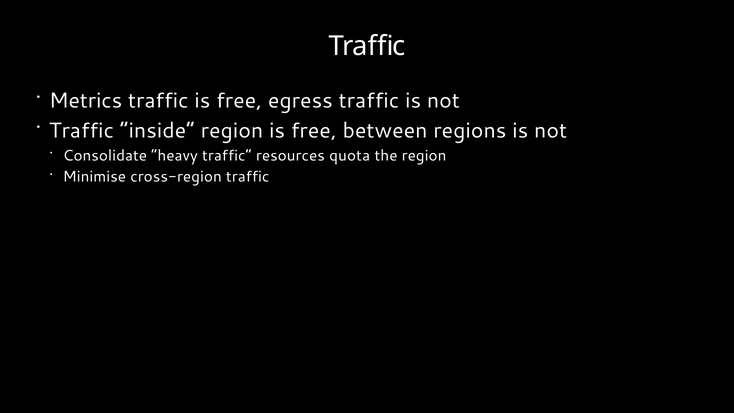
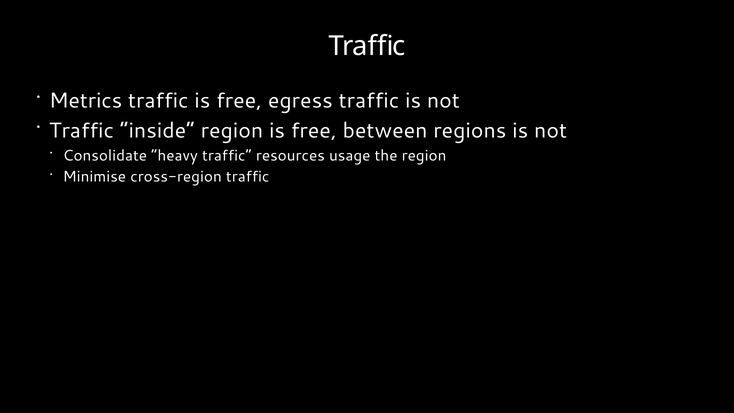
quota: quota -> usage (350, 155)
